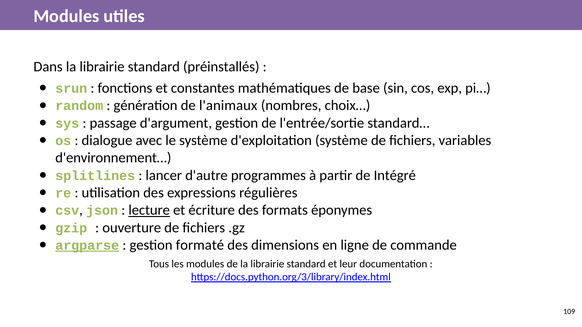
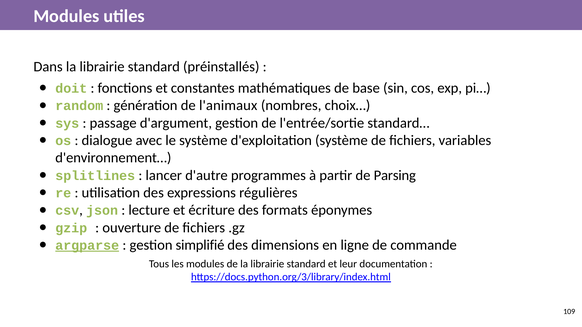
srun: srun -> doit (71, 89)
Intégré: Intégré -> Parsing (395, 175)
lecture underline: present -> none (149, 210)
formaté: formaté -> simplifié (200, 245)
